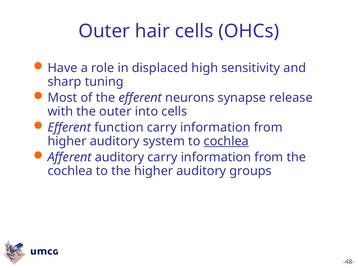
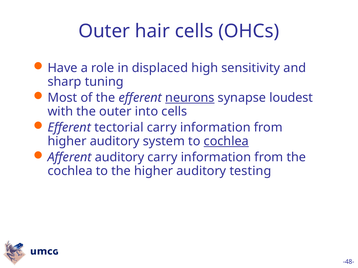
neurons underline: none -> present (190, 98)
release: release -> loudest (291, 98)
function: function -> tectorial (119, 128)
groups: groups -> testing (250, 171)
